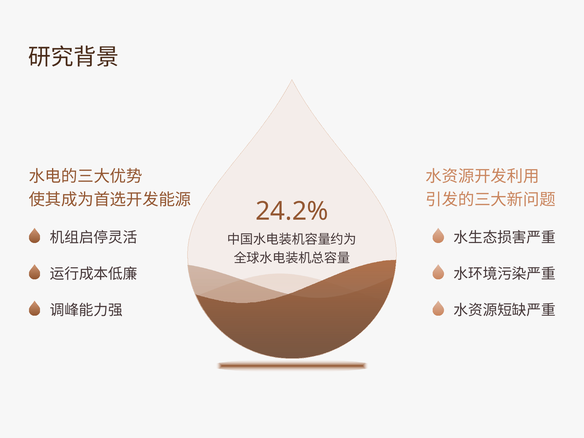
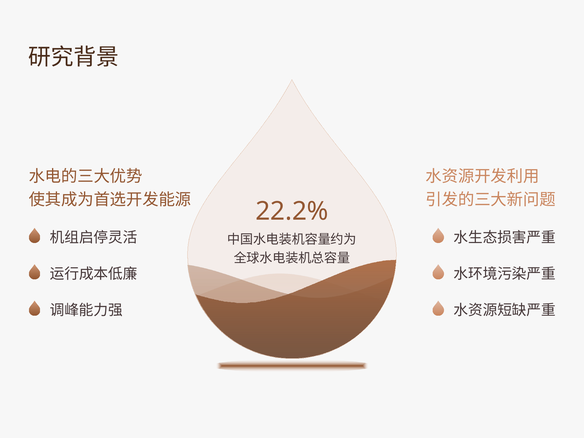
24.2%: 24.2% -> 22.2% (292, 211)
